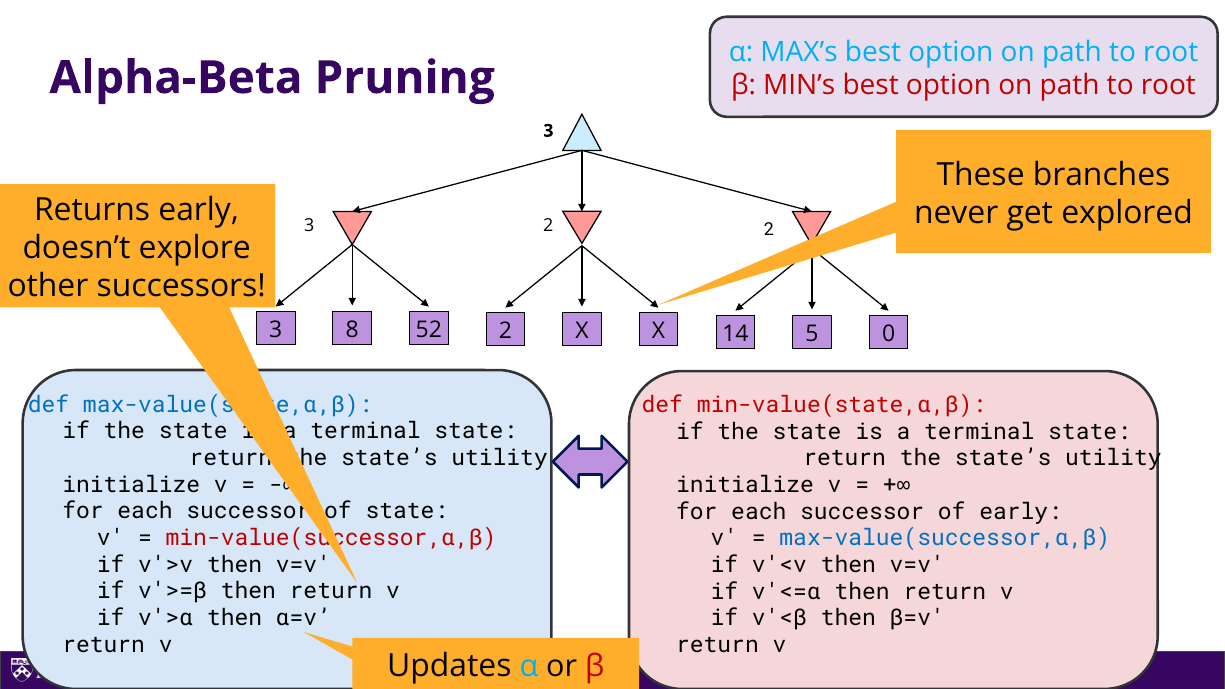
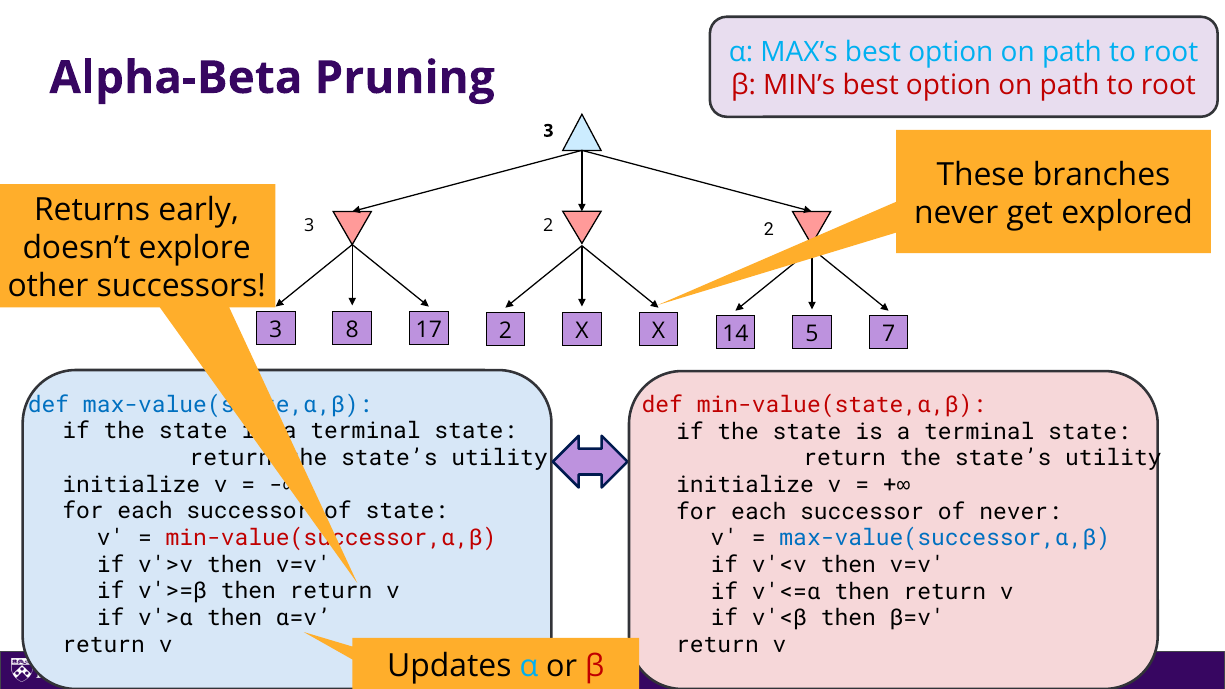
52: 52 -> 17 (429, 330)
0: 0 -> 7 (889, 334)
of early: early -> never (1021, 512)
